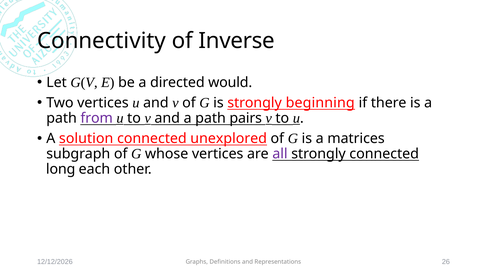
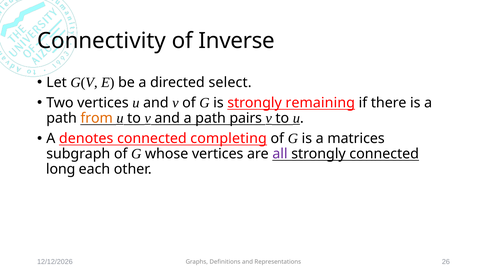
would: would -> select (230, 82)
beginning: beginning -> remaining (320, 103)
from colour: purple -> orange (97, 118)
solution: solution -> denotes (86, 139)
unexplored: unexplored -> completing (229, 139)
